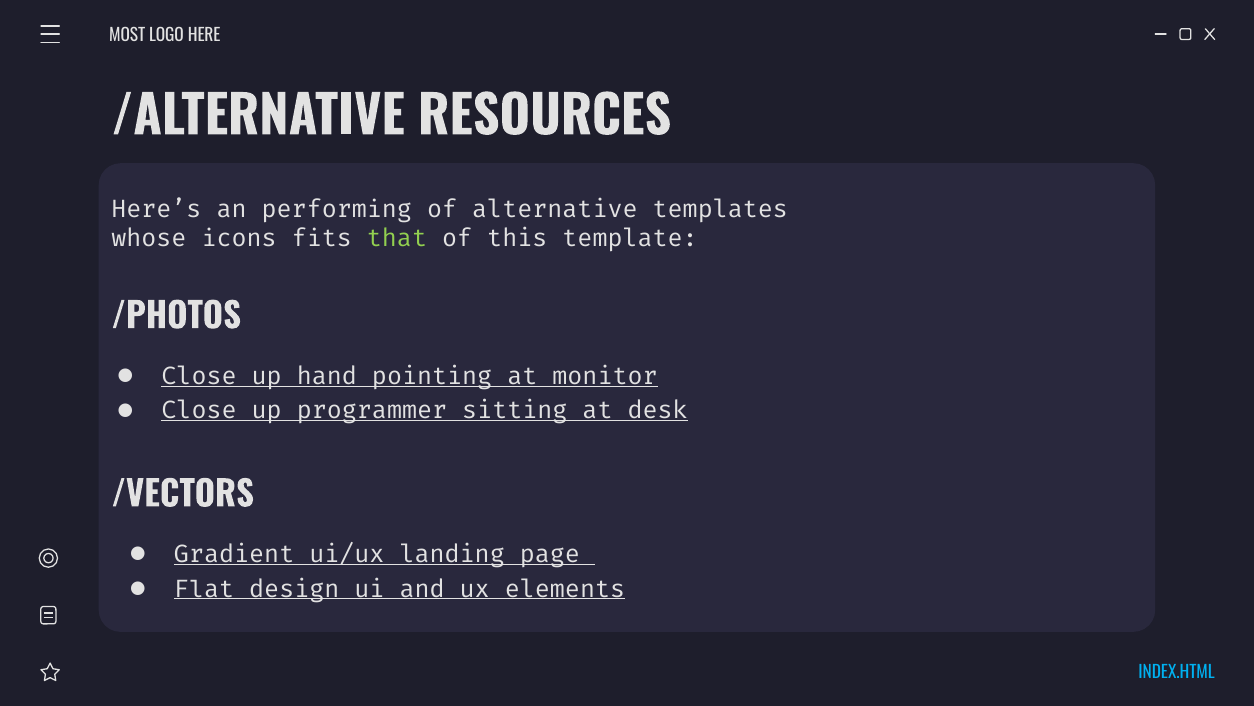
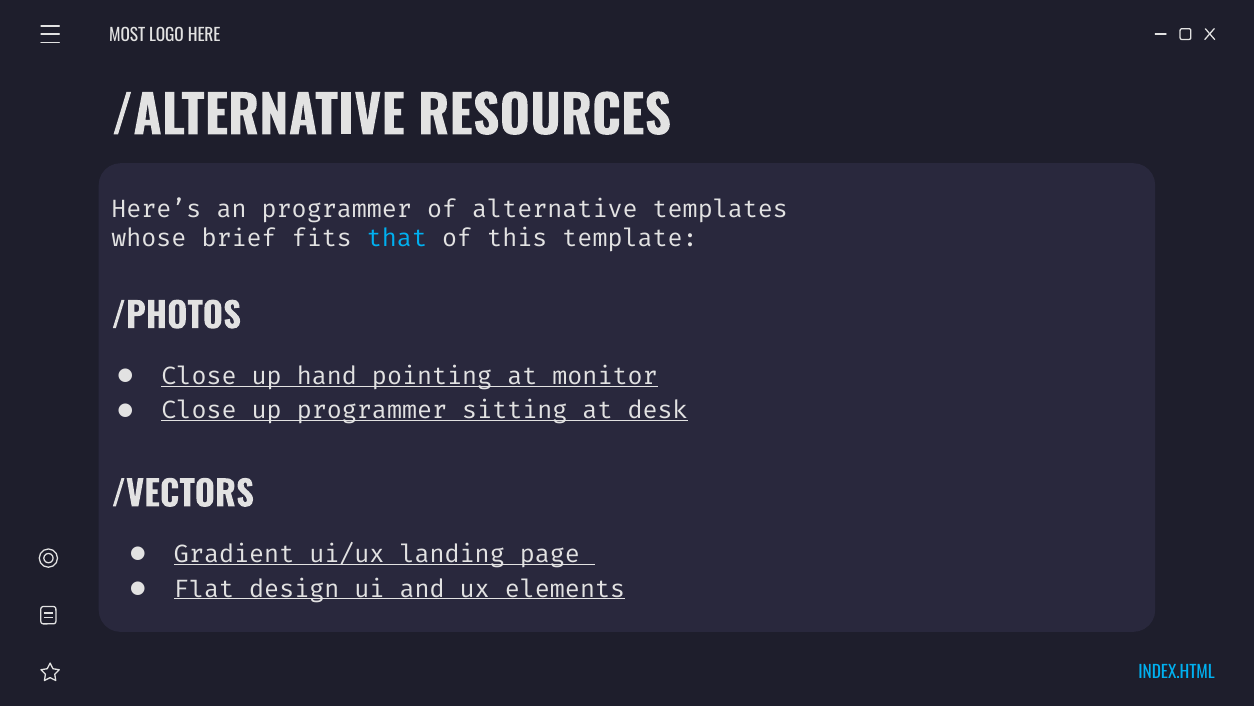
an performing: performing -> programmer (337, 209)
icons: icons -> brief (239, 238)
that colour: light green -> light blue (397, 238)
